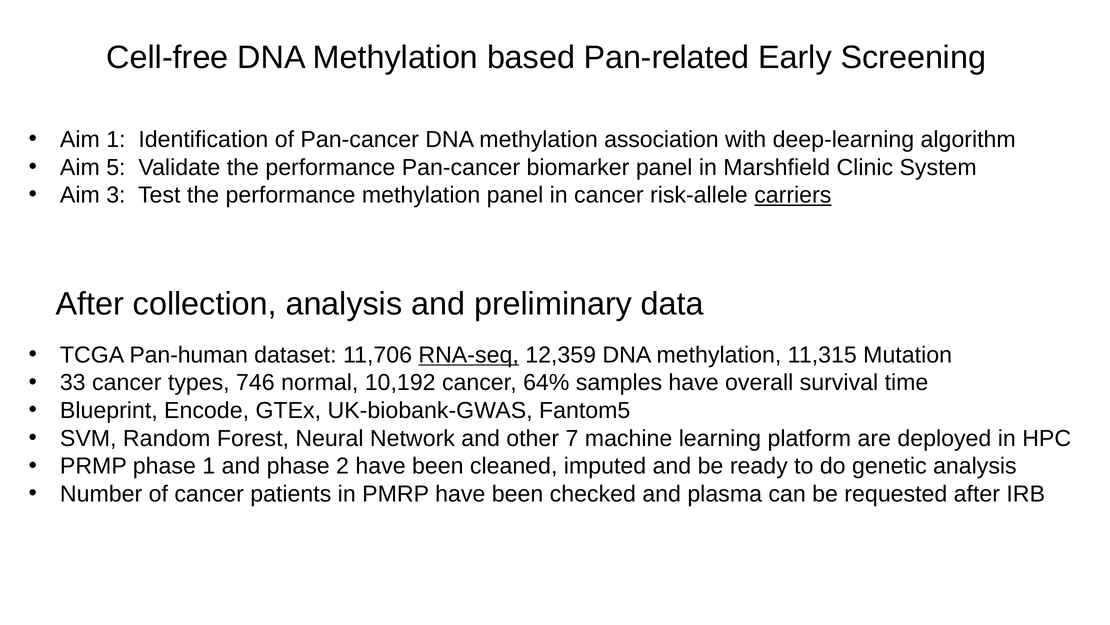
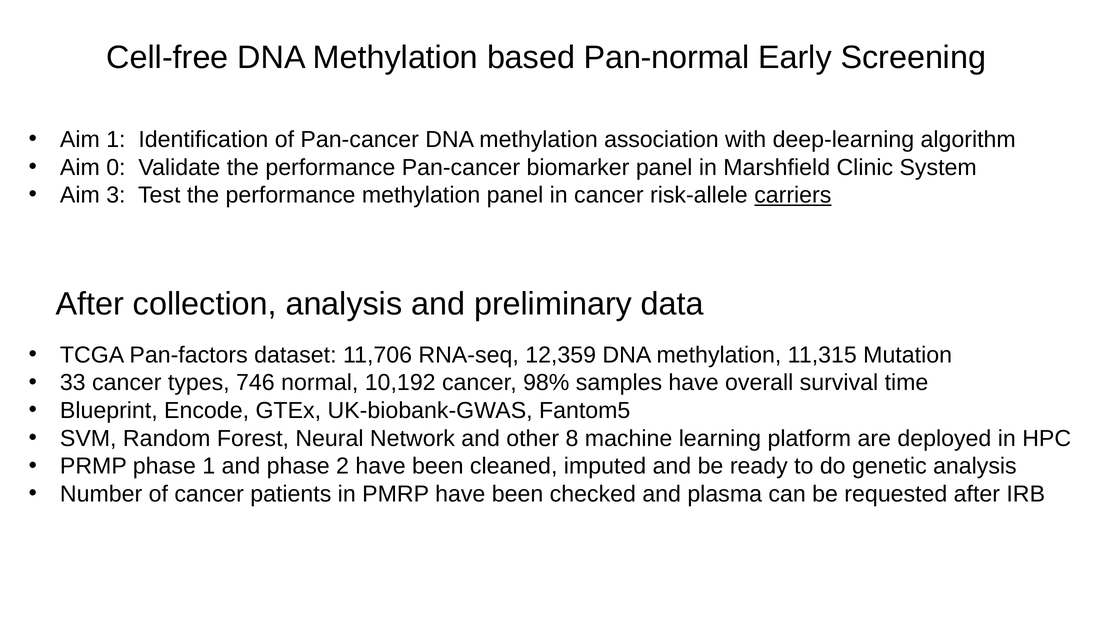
Pan-related: Pan-related -> Pan-normal (667, 58)
5: 5 -> 0 (116, 167)
Pan-human: Pan-human -> Pan-factors (189, 355)
RNA-seq underline: present -> none (469, 355)
64%: 64% -> 98% (546, 382)
7: 7 -> 8 (572, 438)
